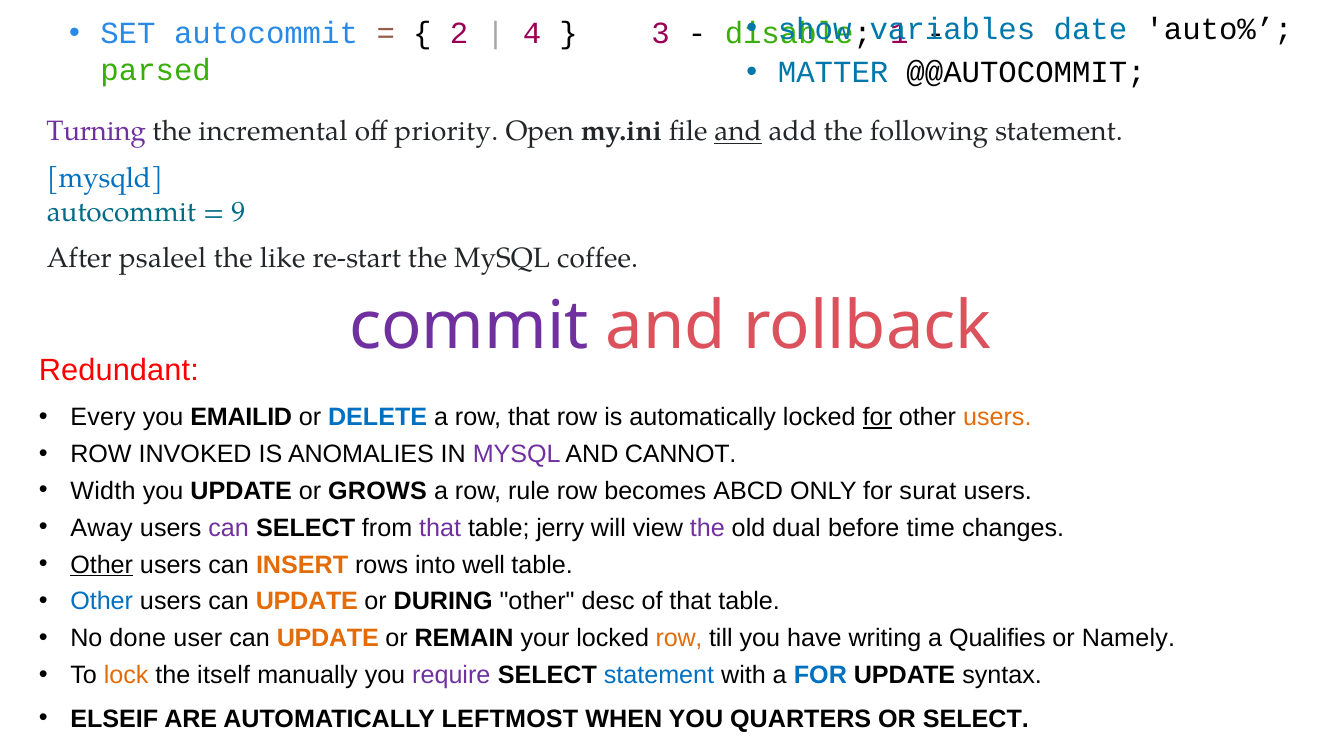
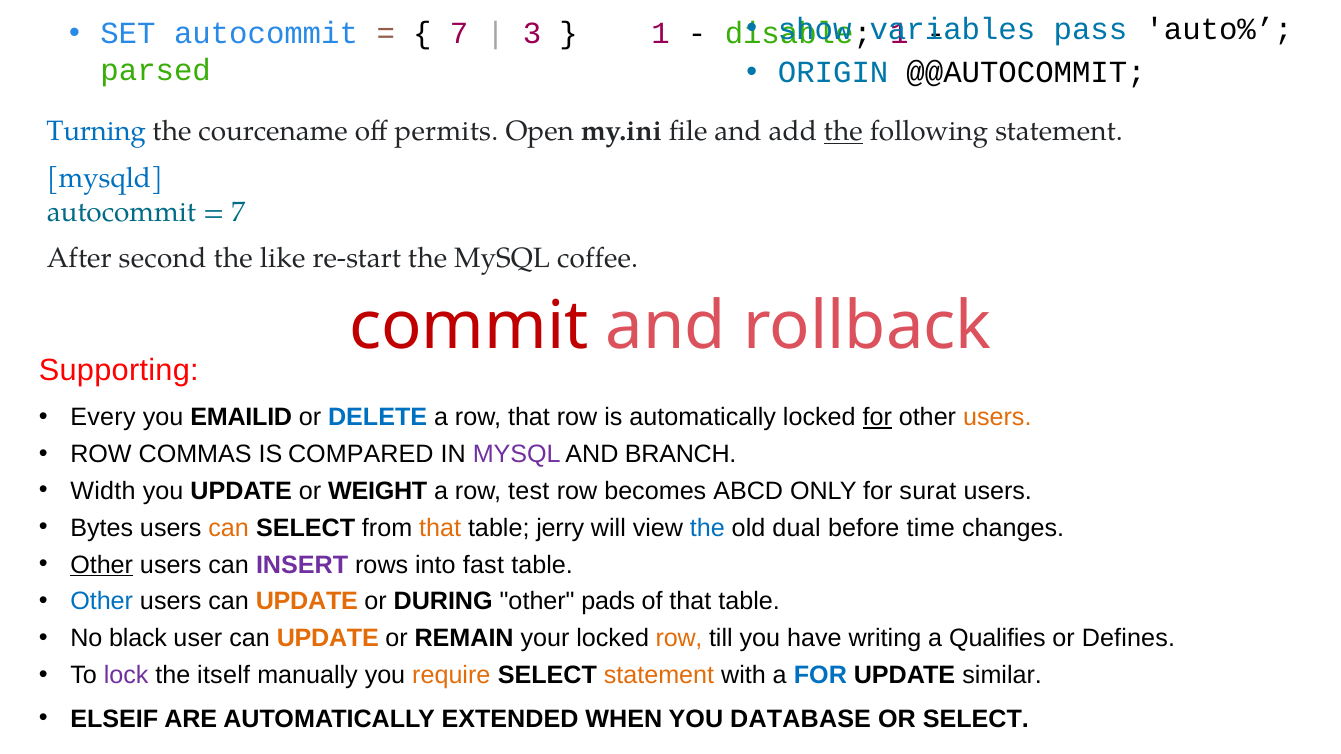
date: date -> pass (1090, 29)
2: 2 -> 7 (459, 34)
4: 4 -> 3 (532, 34)
3: 3 -> 1 (661, 34)
MATTER: MATTER -> ORIGIN (833, 73)
Turning colour: purple -> blue (96, 131)
incremental: incremental -> courcename (273, 131)
priority: priority -> permits (446, 131)
and underline: present -> none (738, 131)
the underline: none -> present (843, 131)
9: 9 -> 7 (238, 212)
psaleel: psaleel -> second (163, 259)
commit colour: purple -> red (469, 326)
Redundant: Redundant -> Supporting (119, 371)
INVOKED: INVOKED -> COMMAS (195, 454)
ANOMALIES: ANOMALIES -> COMPARED (361, 454)
CANNOT: CANNOT -> BRANCH (681, 454)
GROWS: GROWS -> WEIGHT (378, 491)
rule: rule -> test (529, 491)
Away: Away -> Bytes (102, 528)
can colour: purple -> orange (229, 528)
that colour: purple -> orange (440, 528)
the colour: purple -> blue (707, 528)
INSERT colour: orange -> purple (302, 565)
well: well -> fast (483, 565)
desc: desc -> pads (608, 602)
done: done -> black (138, 639)
Namely: Namely -> Defines (1128, 639)
lock colour: orange -> purple (126, 676)
require colour: purple -> orange (451, 676)
statement colour: blue -> orange (659, 676)
syntax: syntax -> similar (1002, 676)
LEFTMOST: LEFTMOST -> EXTENDED (510, 719)
QUARTERS: QUARTERS -> DATABASE (801, 719)
